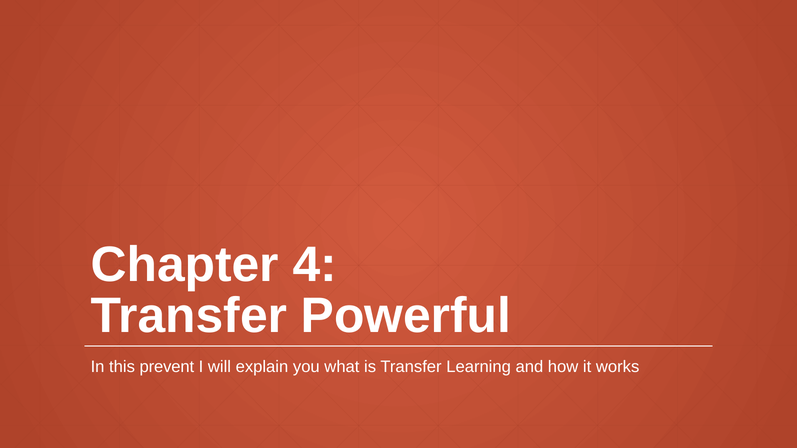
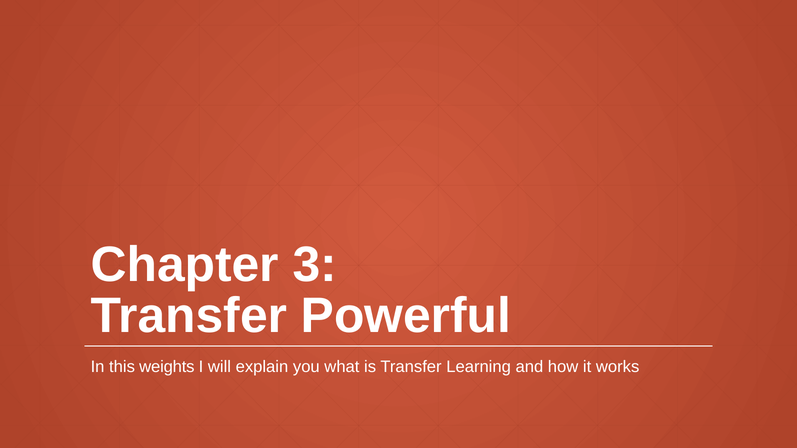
4: 4 -> 3 (315, 265)
prevent: prevent -> weights (167, 367)
